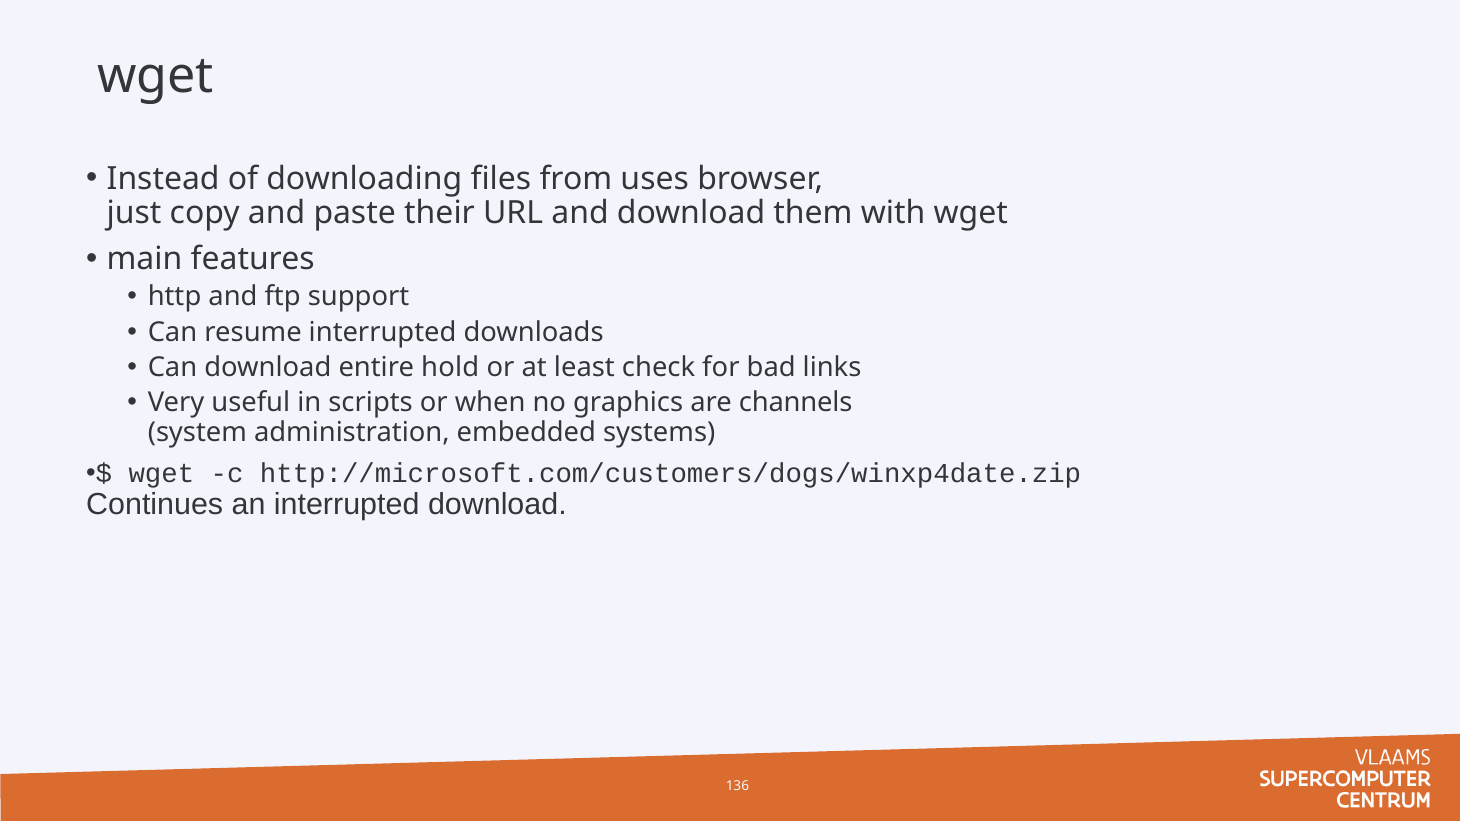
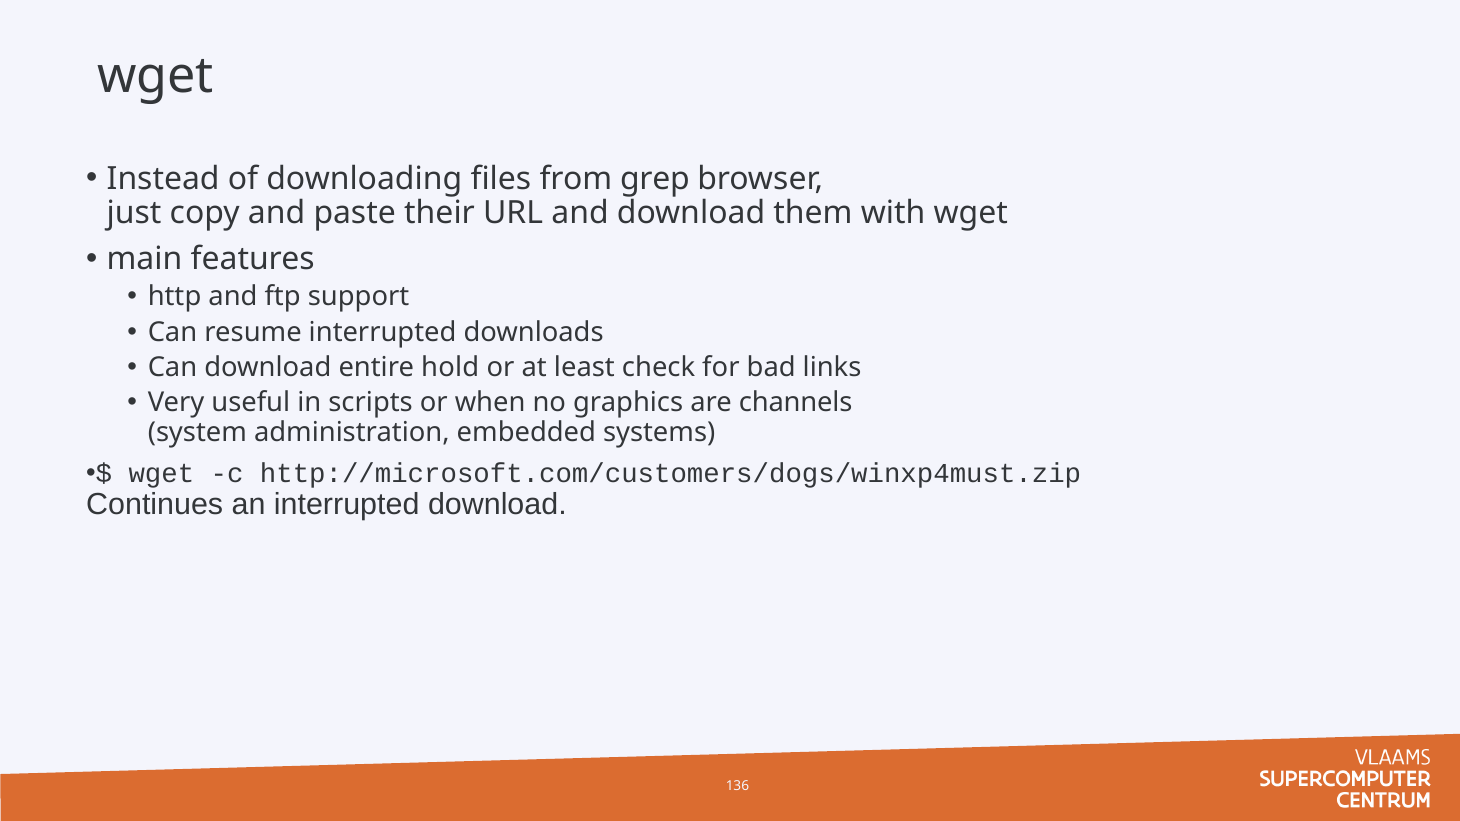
uses: uses -> grep (655, 179)
http://microsoft.com/customers/dogs/winxp4date.zip: http://microsoft.com/customers/dogs/winxp4date.zip -> http://microsoft.com/customers/dogs/winxp4must.zip (671, 473)
